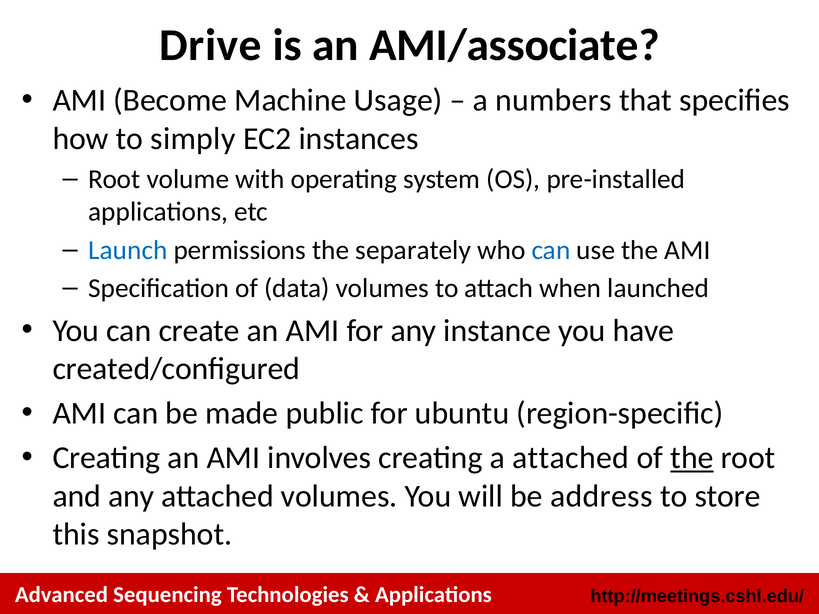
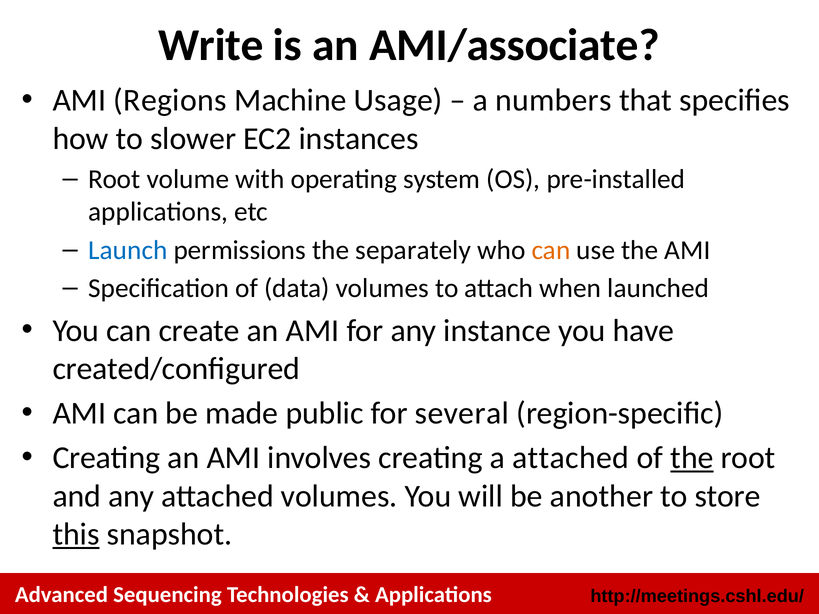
Drive: Drive -> Write (211, 45)
Become: Become -> Regions (170, 100)
simply: simply -> slower (193, 139)
can colour: blue -> orange (551, 250)
ubuntu: ubuntu -> several (462, 413)
address: address -> another (602, 496)
this underline: none -> present (76, 535)
